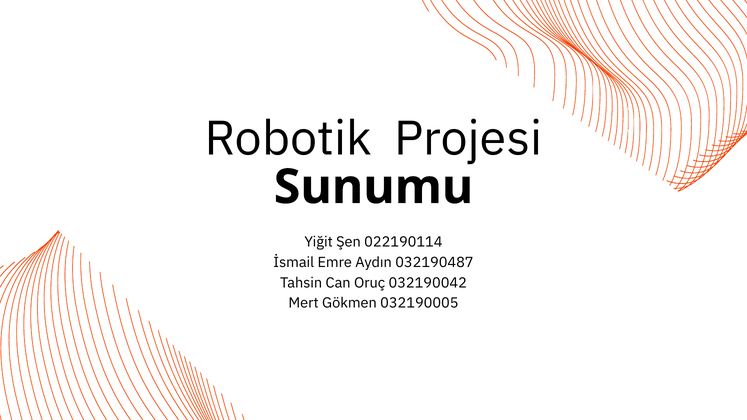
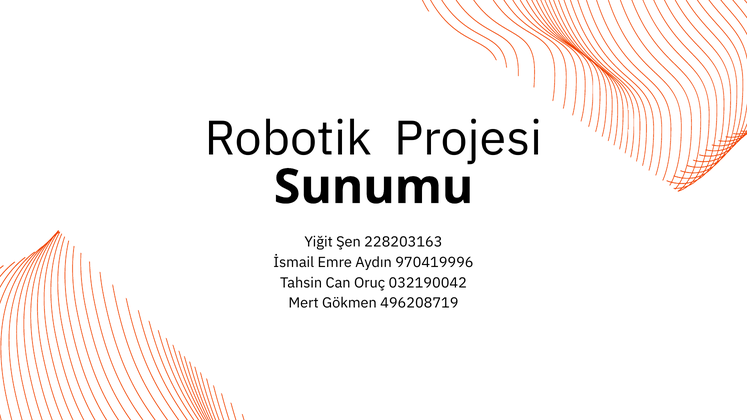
022190114: 022190114 -> 228203163 (403, 242)
032190487: 032190487 -> 970419996 (434, 263)
032190005: 032190005 -> 496208719 (419, 303)
